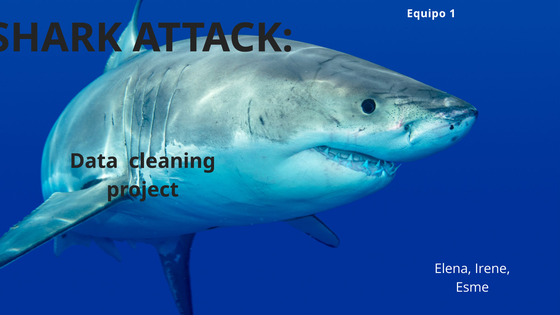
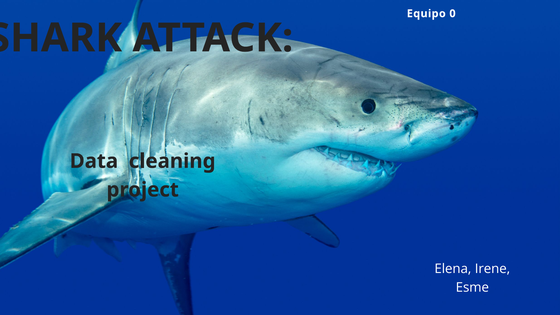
1: 1 -> 0 (453, 14)
